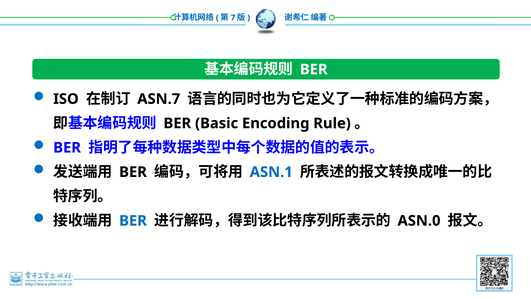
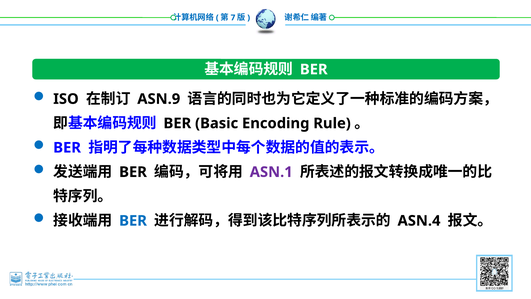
ASN.7: ASN.7 -> ASN.9 (159, 99)
ASN.1 colour: blue -> purple (271, 172)
ASN.0: ASN.0 -> ASN.4 (419, 221)
